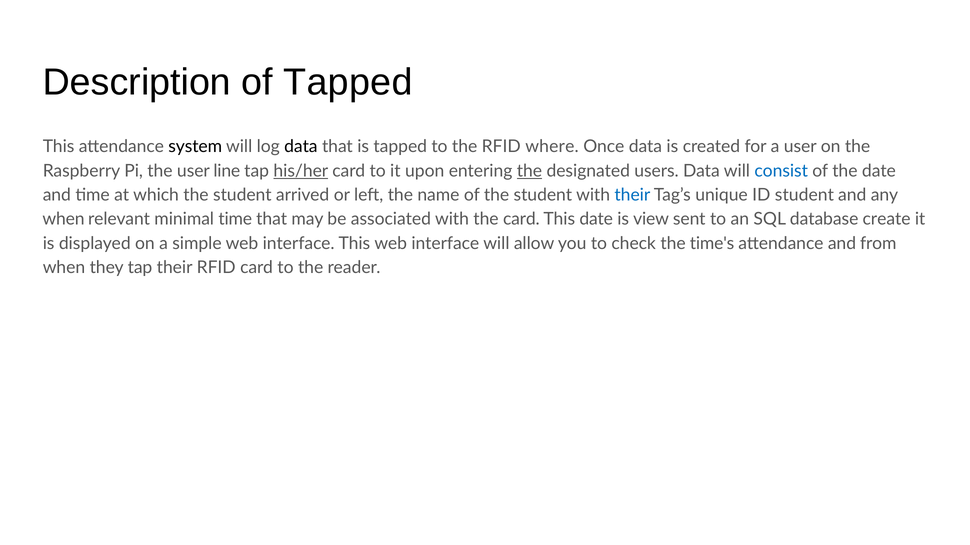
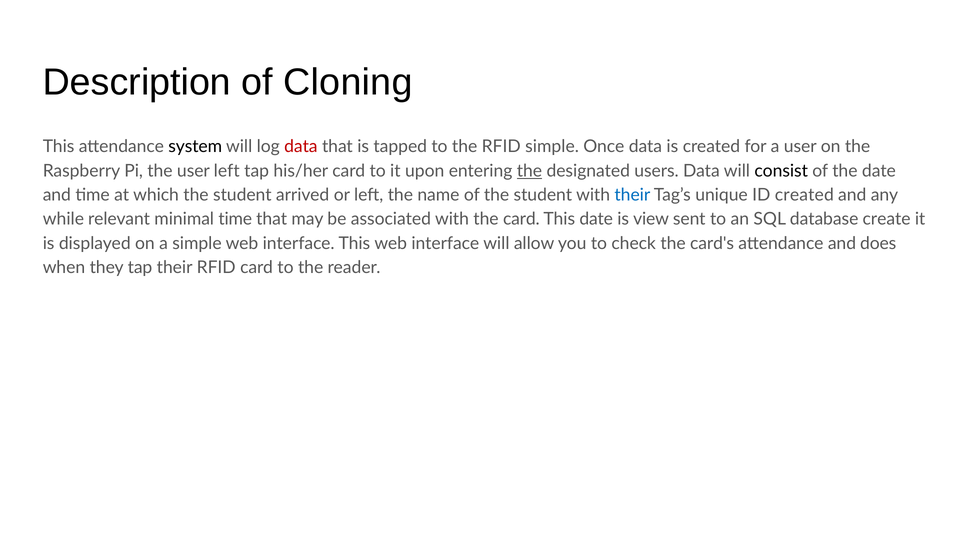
of Tapped: Tapped -> Cloning (348, 82)
data colour: black -> red (301, 147)
RFID where: where -> simple (552, 147)
user line: line -> left (227, 171)
his/her underline: present -> none (301, 171)
consist colour: blue -> black (781, 171)
ID student: student -> created (804, 195)
when: when -> while (63, 219)
time's: time's -> card's (712, 244)
from: from -> does (878, 244)
